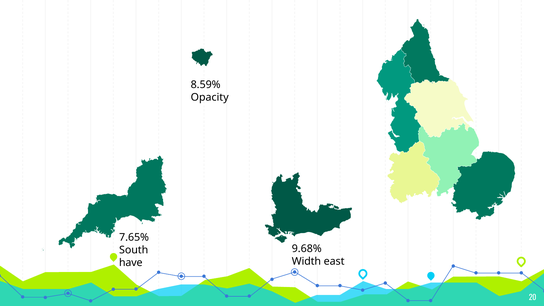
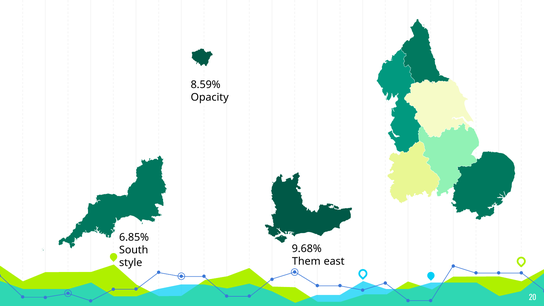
7.65%: 7.65% -> 6.85% (134, 237)
Width: Width -> Them (306, 261)
have: have -> style (131, 263)
